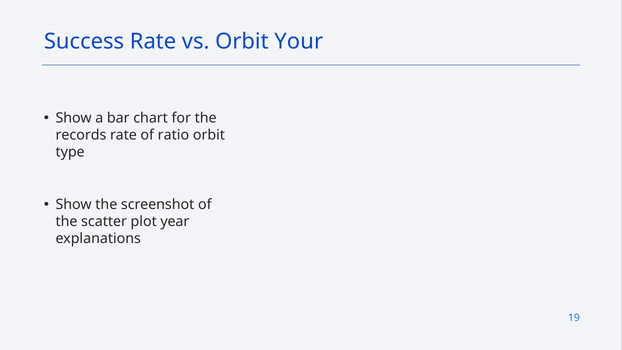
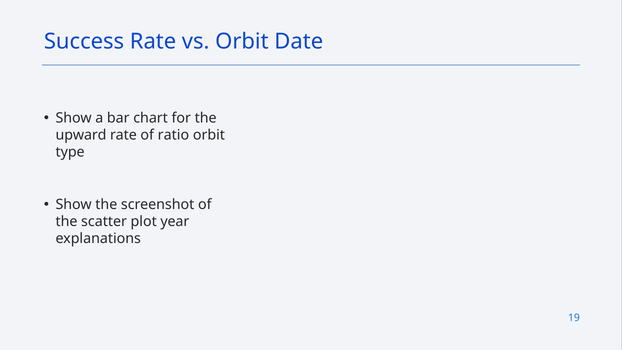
Your: Your -> Date (299, 42)
records: records -> upward (81, 135)
